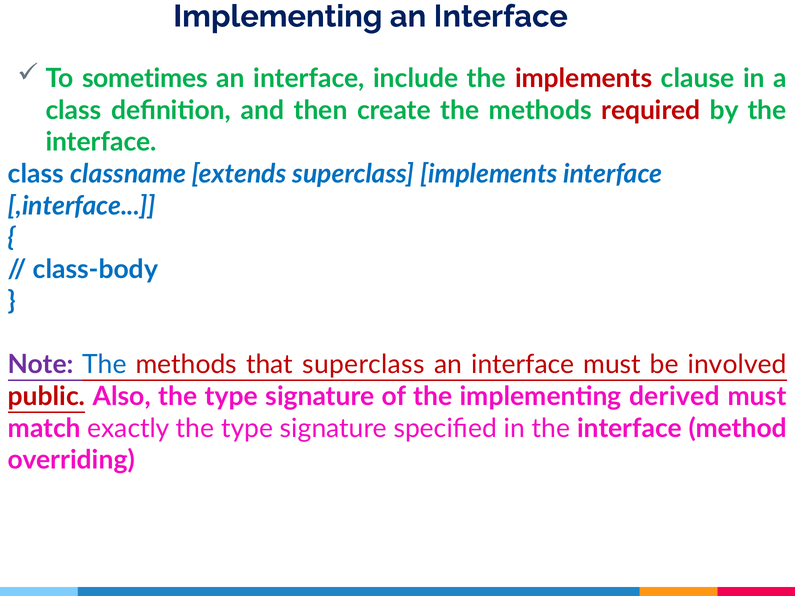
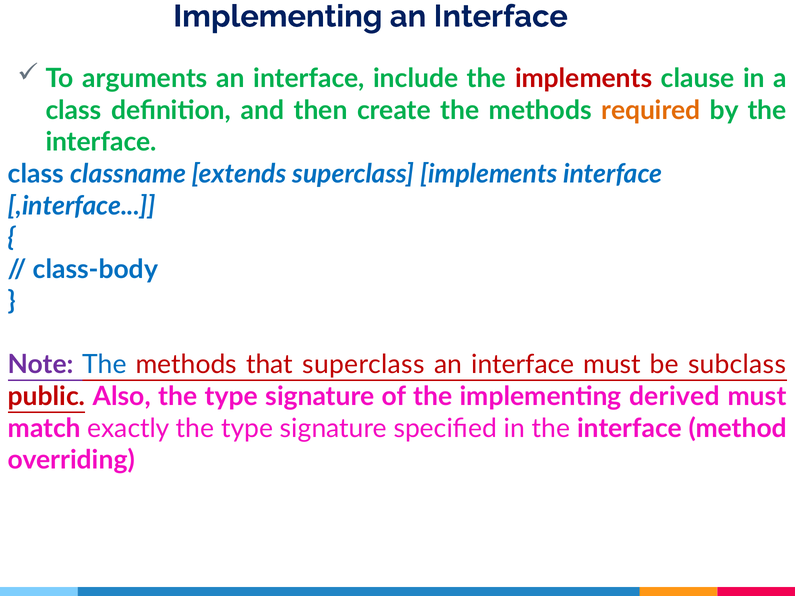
sometimes: sometimes -> arguments (145, 79)
required colour: red -> orange (651, 111)
involved: involved -> subclass (737, 365)
